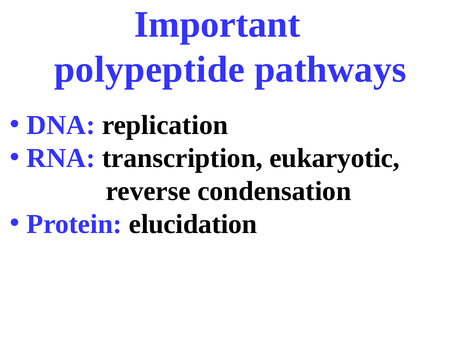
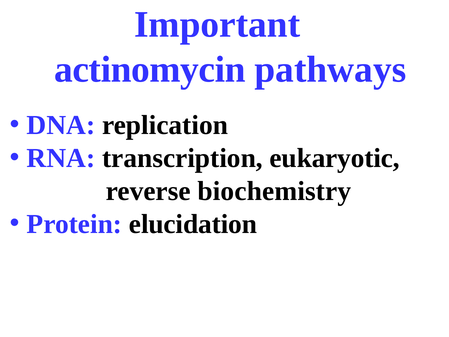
polypeptide: polypeptide -> actinomycin (150, 69)
condensation: condensation -> biochemistry (274, 191)
